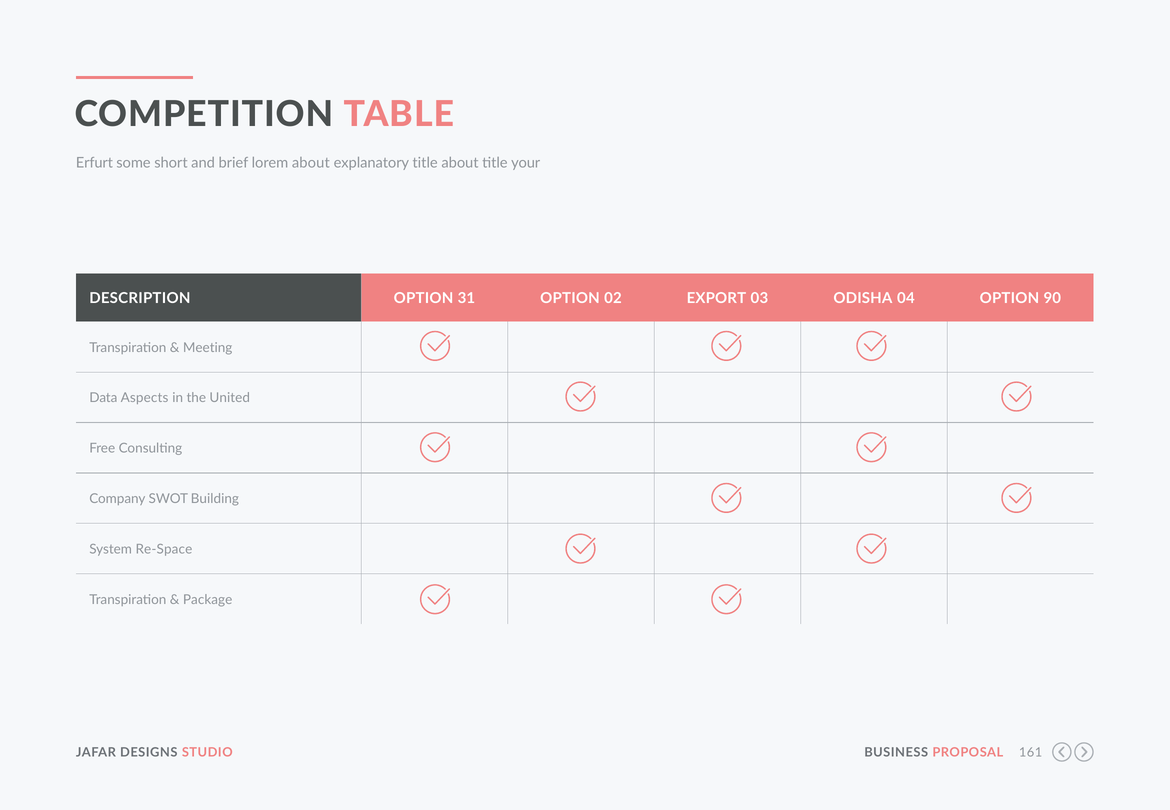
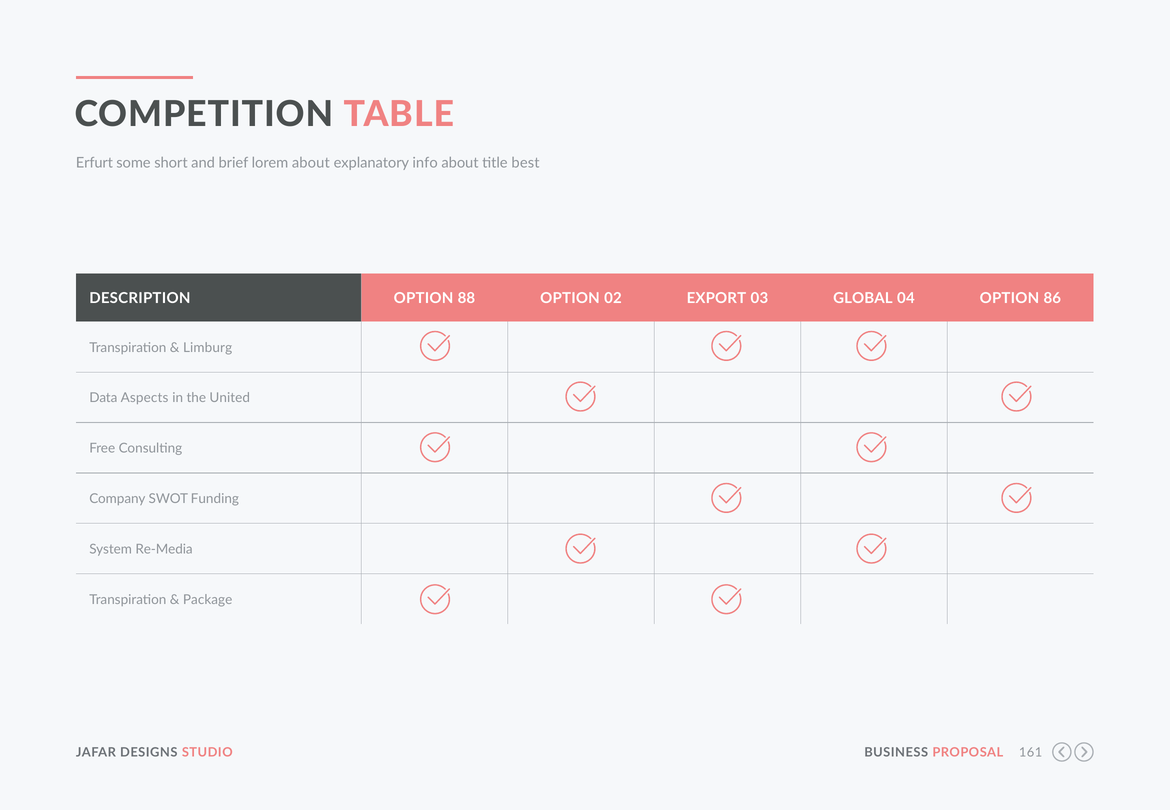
explanatory title: title -> info (425, 163)
your: your -> best (526, 163)
31: 31 -> 88 (466, 298)
ODISHA: ODISHA -> GLOBAL (863, 298)
90: 90 -> 86 (1052, 298)
Meeting: Meeting -> Limburg (208, 348)
Building: Building -> Funding (215, 499)
Re-Space: Re-Space -> Re-Media (164, 549)
